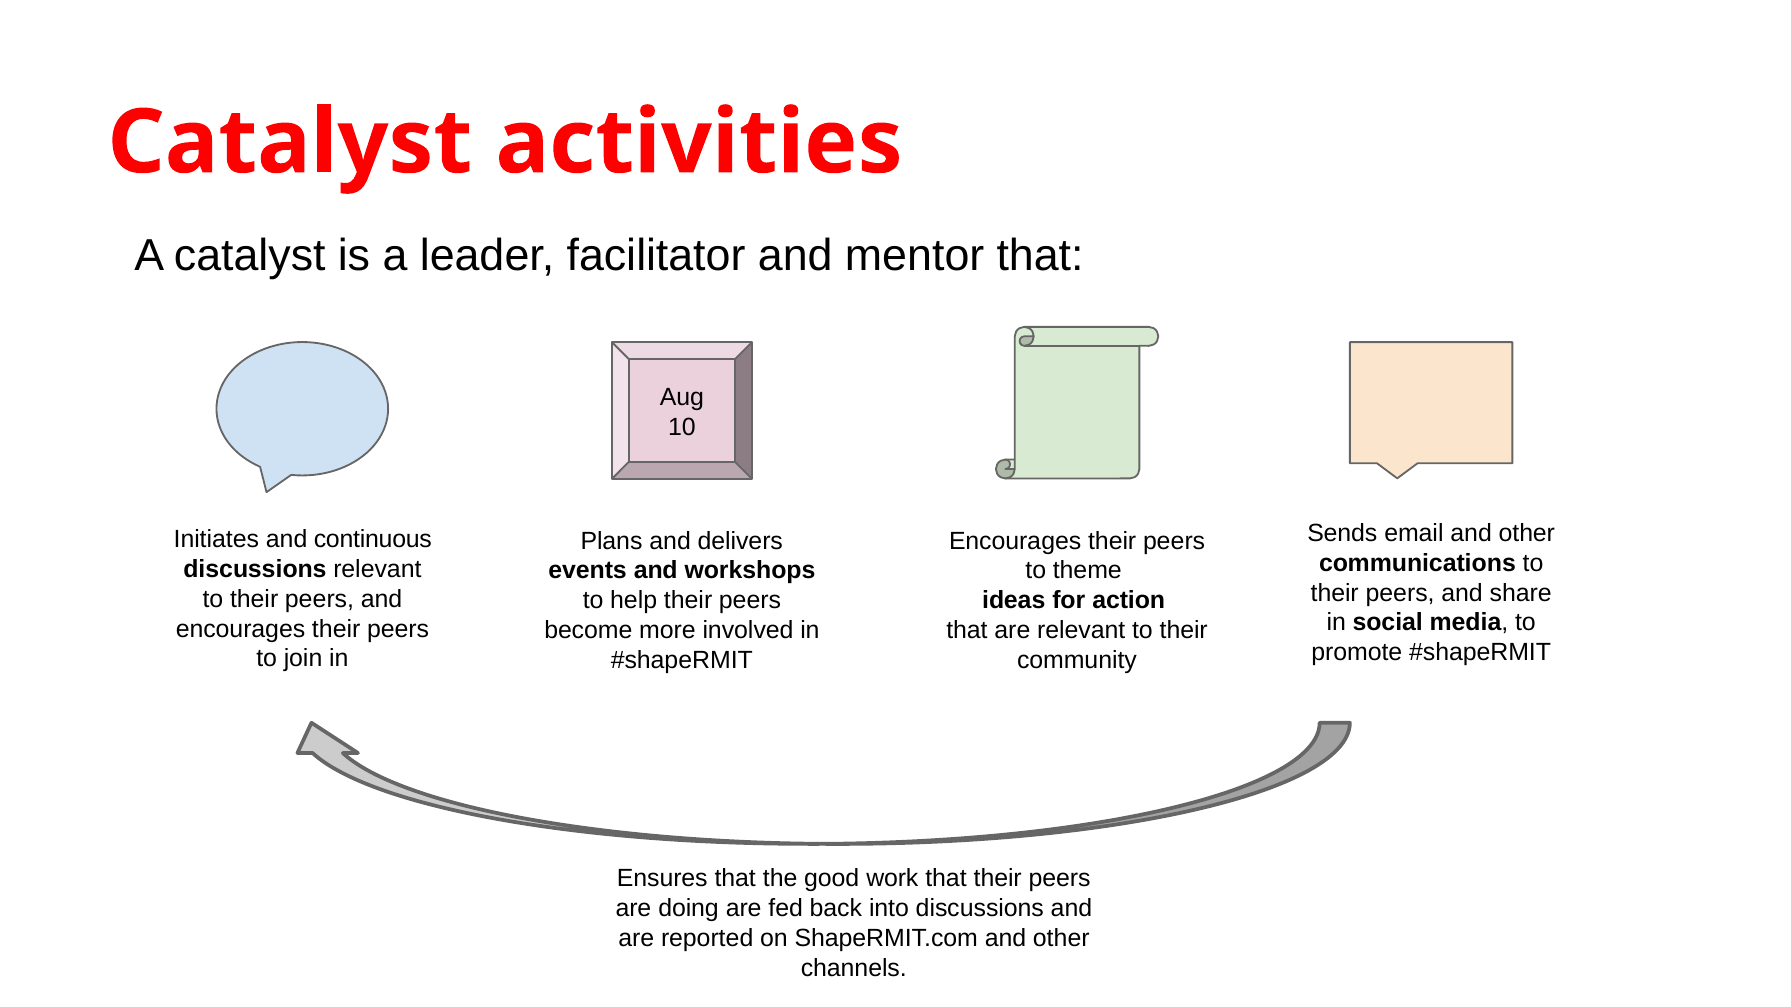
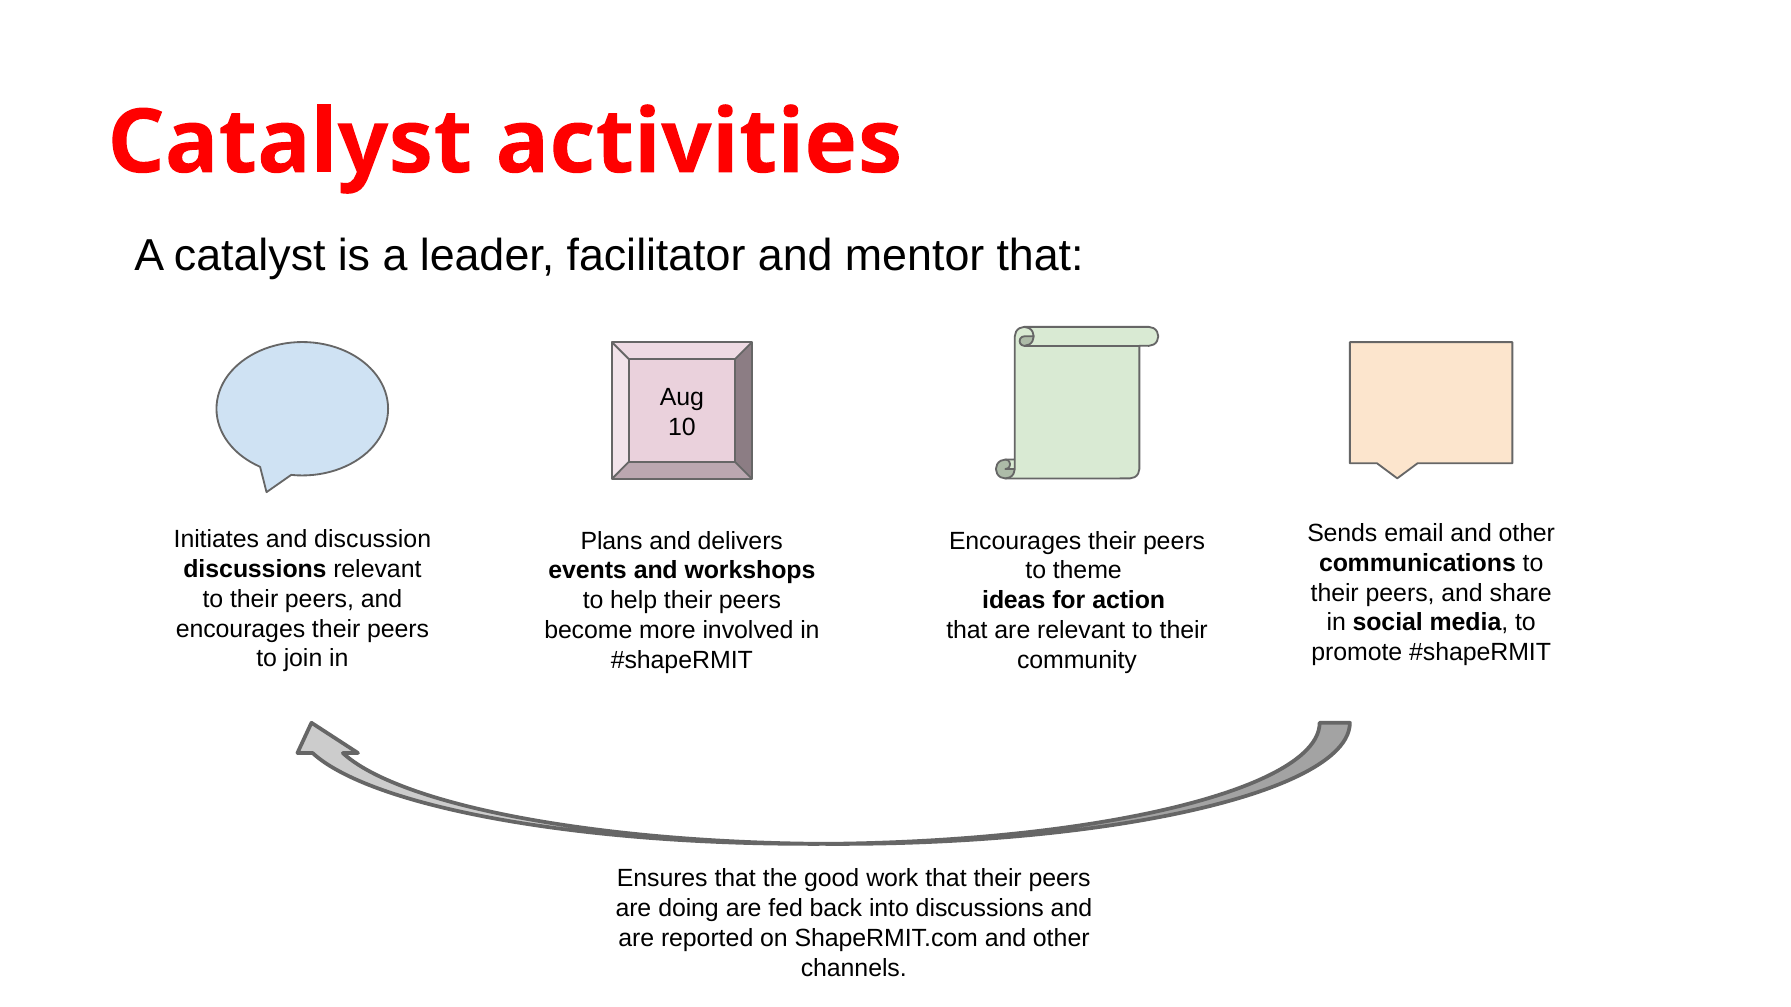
continuous: continuous -> discussion (373, 539)
